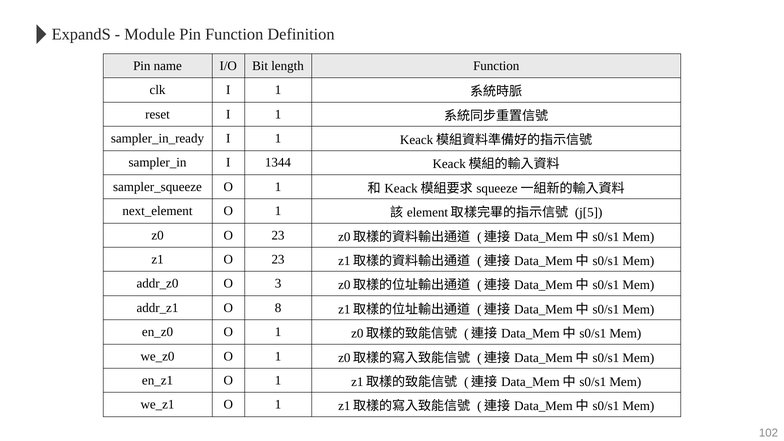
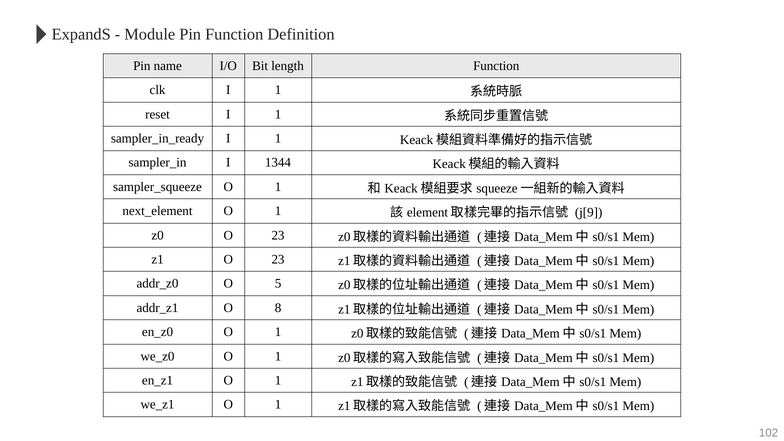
j[5: j[5 -> j[9 (589, 213)
3: 3 -> 5 (278, 284)
